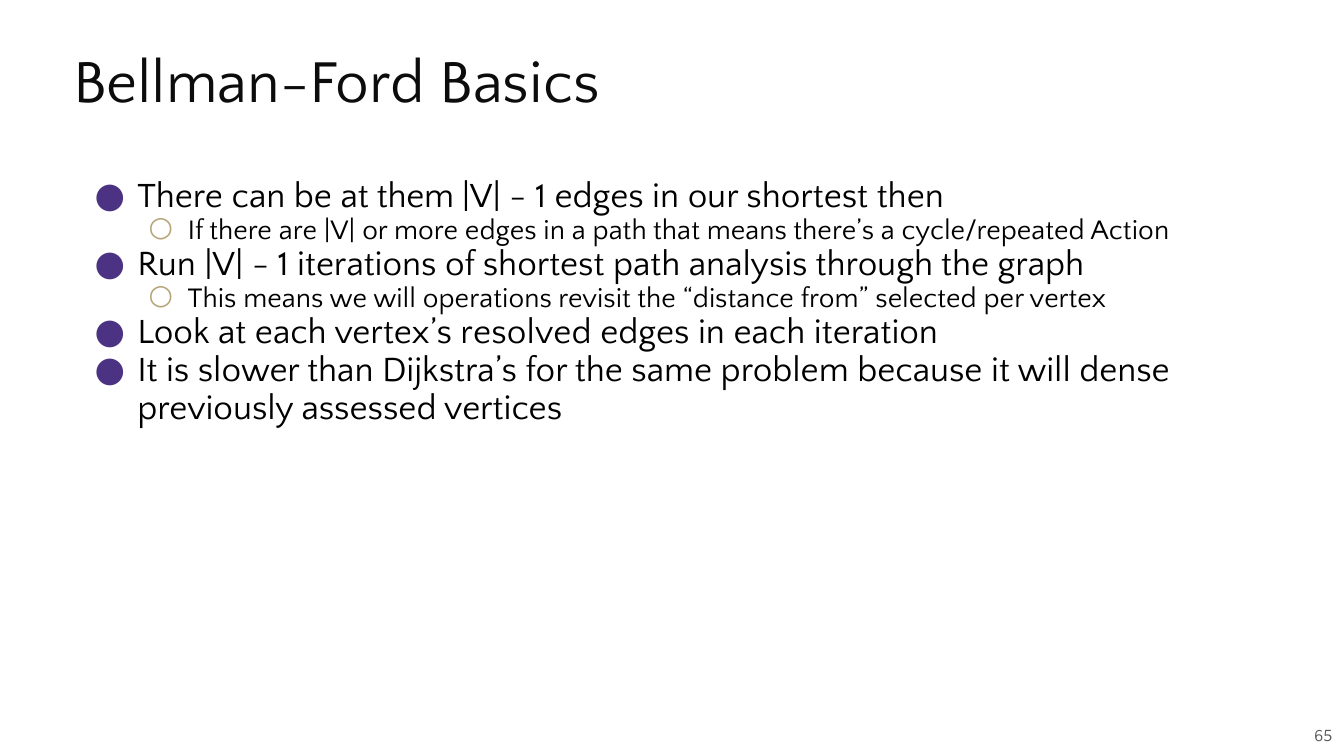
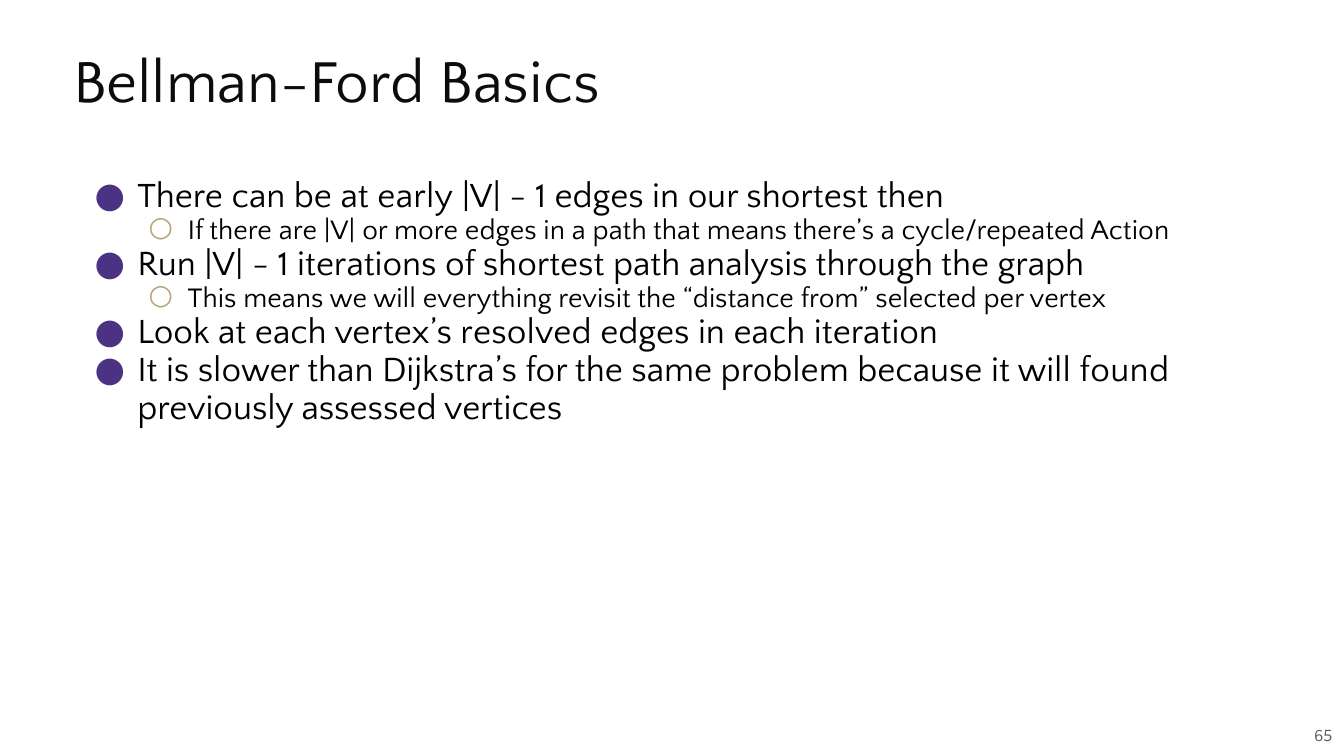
them: them -> early (415, 196)
operations: operations -> everything (487, 298)
dense: dense -> found (1124, 370)
